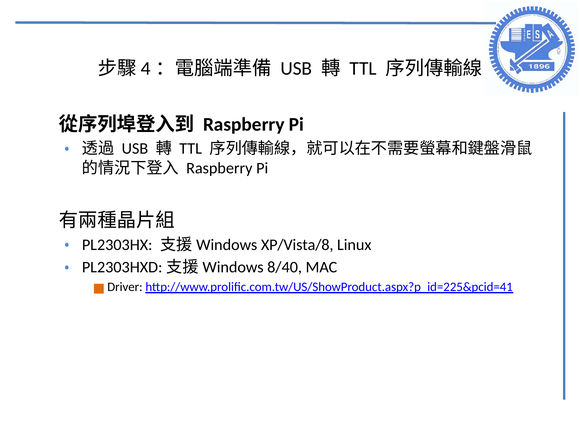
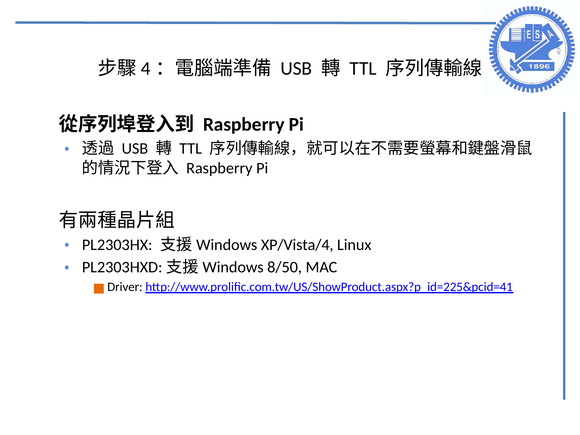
XP/Vista/8: XP/Vista/8 -> XP/Vista/4 (297, 245)
8/40: 8/40 -> 8/50 (285, 267)
